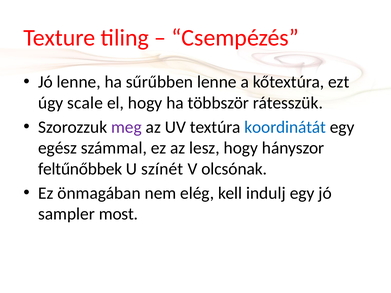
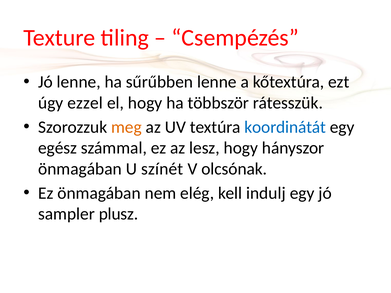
scale: scale -> ezzel (85, 103)
meg colour: purple -> orange (126, 127)
feltűnőbbek: feltűnőbbek -> önmagában (80, 169)
most: most -> plusz (118, 214)
